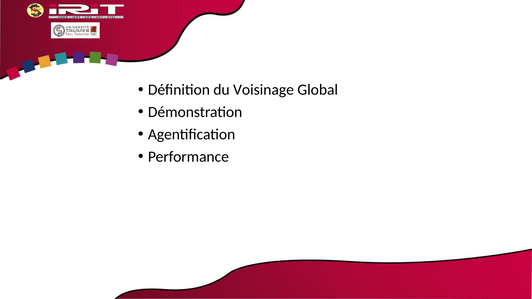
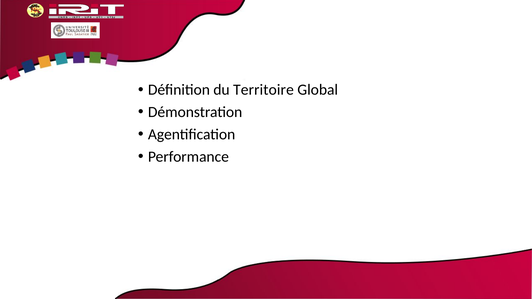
Voisinage: Voisinage -> Territoire (263, 90)
